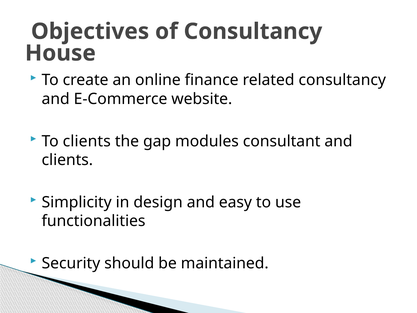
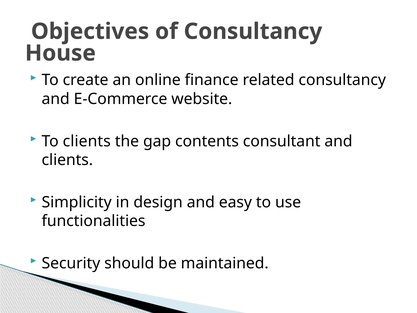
modules: modules -> contents (207, 141)
